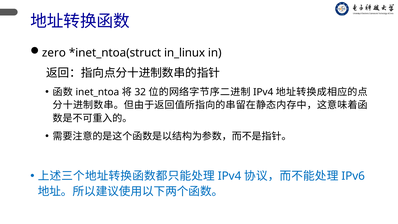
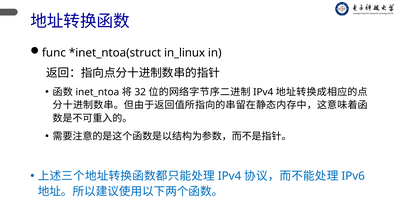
zero: zero -> func (54, 53)
